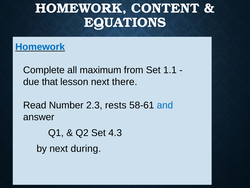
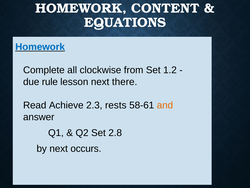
maximum: maximum -> clockwise (100, 70)
1.1: 1.1 -> 1.2 (170, 70)
that: that -> rule (50, 82)
Number: Number -> Achieve (66, 105)
and colour: blue -> orange (165, 105)
4.3: 4.3 -> 2.8 (115, 133)
during: during -> occurs (86, 148)
